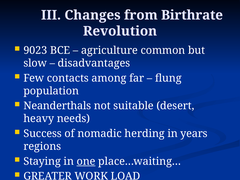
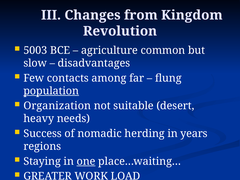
Birthrate: Birthrate -> Kingdom (192, 15)
9023: 9023 -> 5003 (35, 50)
population underline: none -> present (51, 91)
Neanderthals: Neanderthals -> Organization (57, 106)
